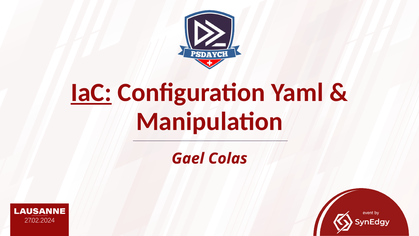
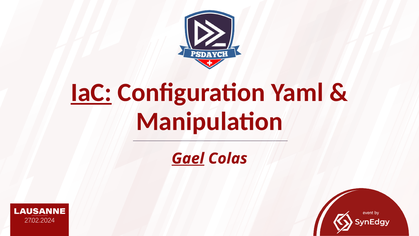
Gael underline: none -> present (188, 158)
